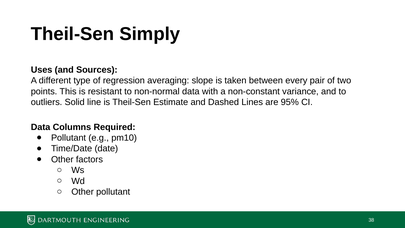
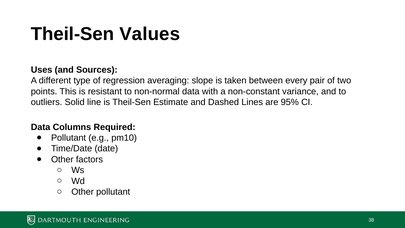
Simply: Simply -> Values (150, 34)
